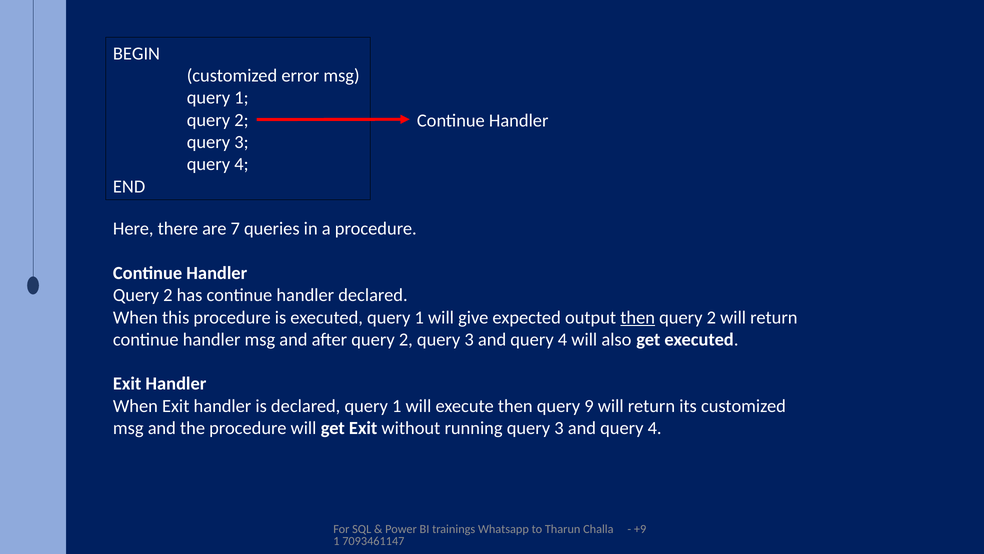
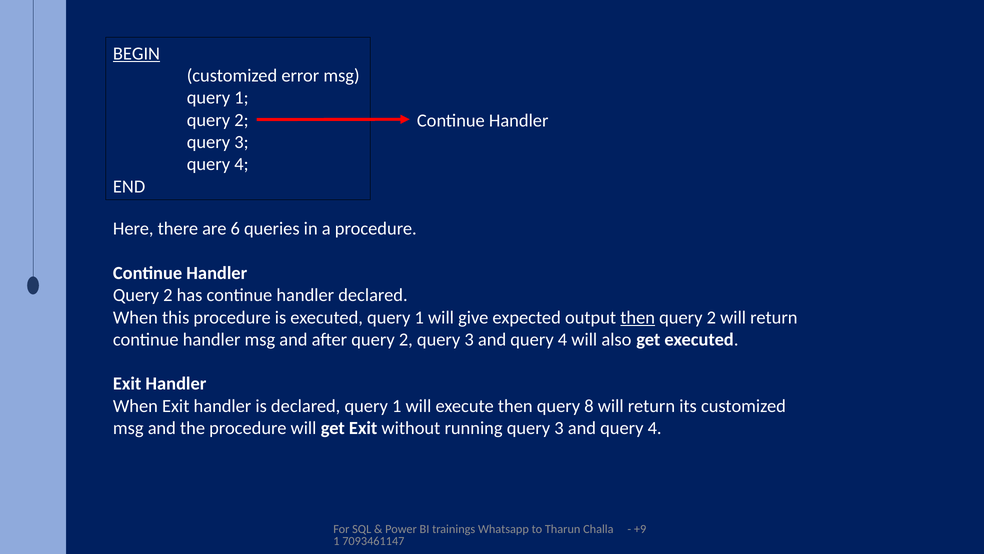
BEGIN underline: none -> present (136, 53)
7: 7 -> 6 (235, 229)
9: 9 -> 8 (589, 406)
